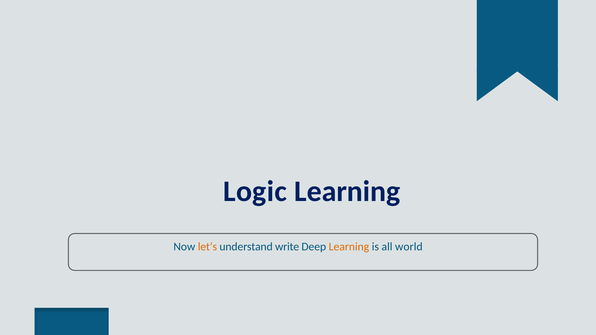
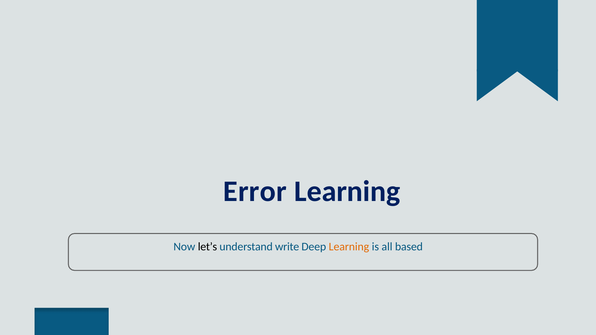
Logic: Logic -> Error (255, 192)
let’s colour: orange -> black (207, 247)
world: world -> based (409, 247)
